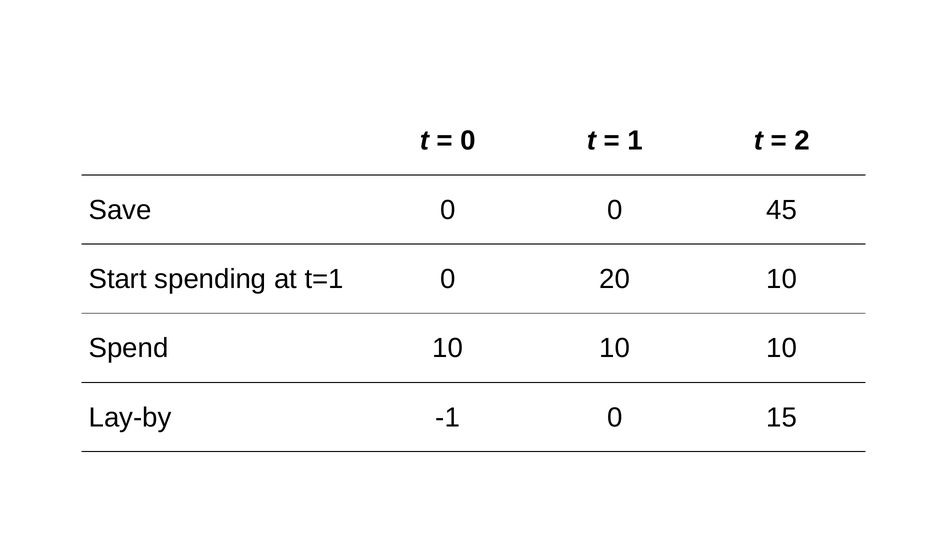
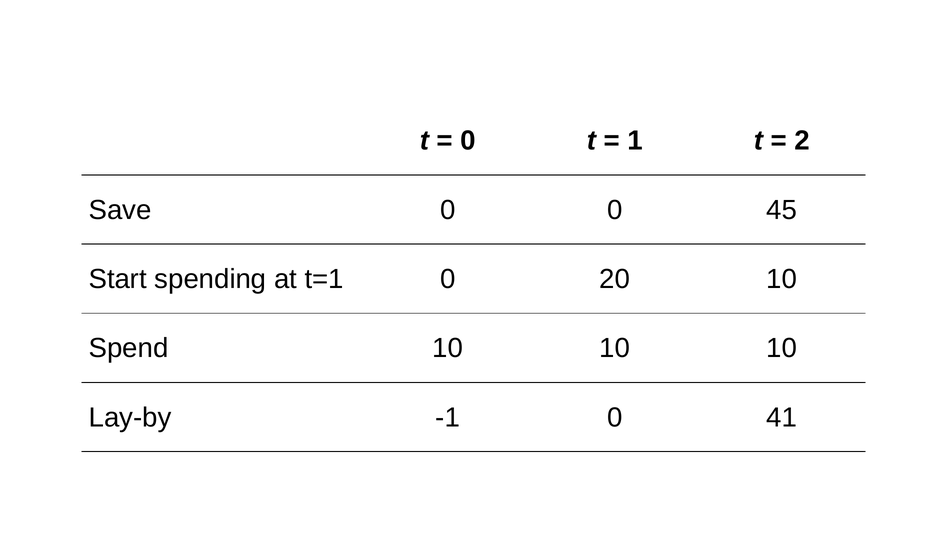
15: 15 -> 41 (782, 417)
